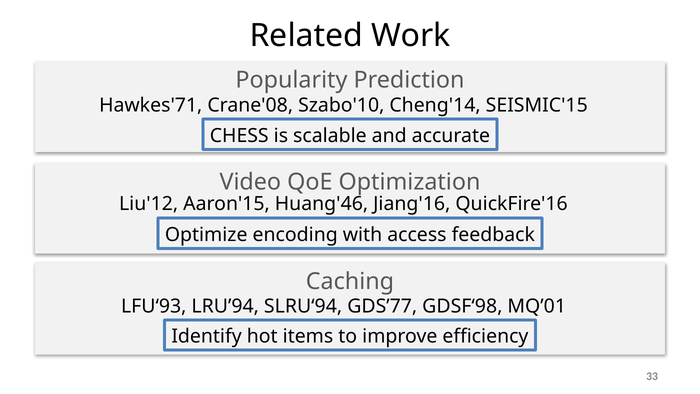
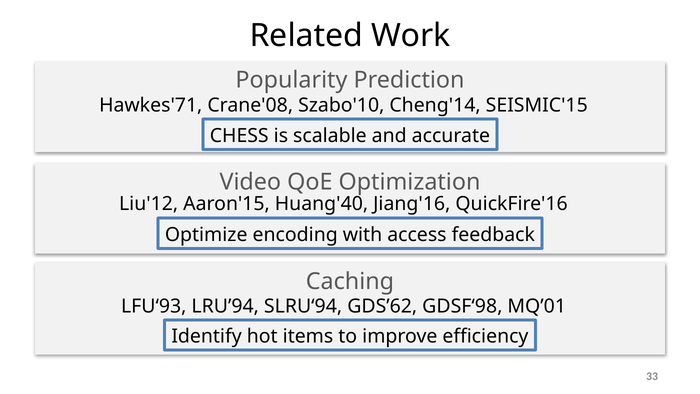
Huang'46: Huang'46 -> Huang'40 (321, 204)
GDS’77: GDS’77 -> GDS’62 (382, 306)
